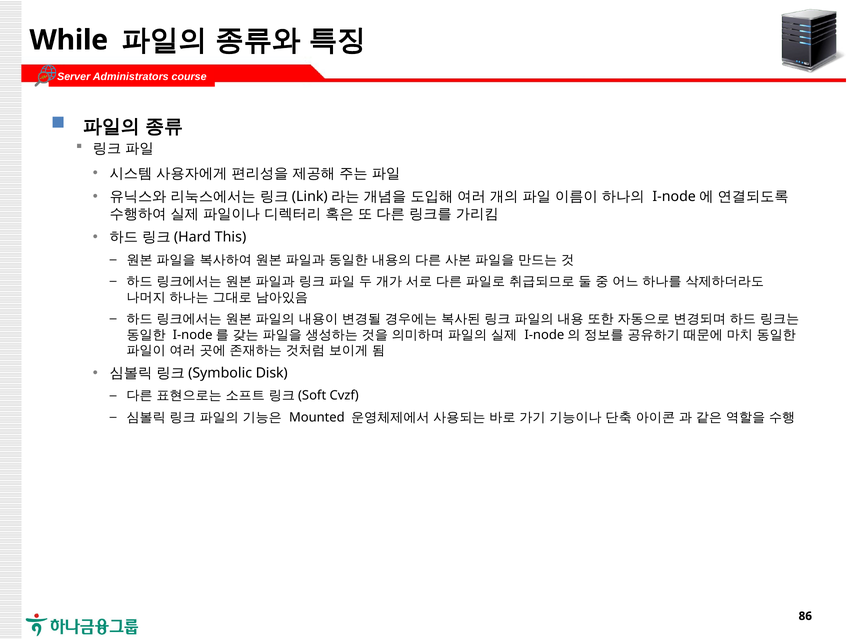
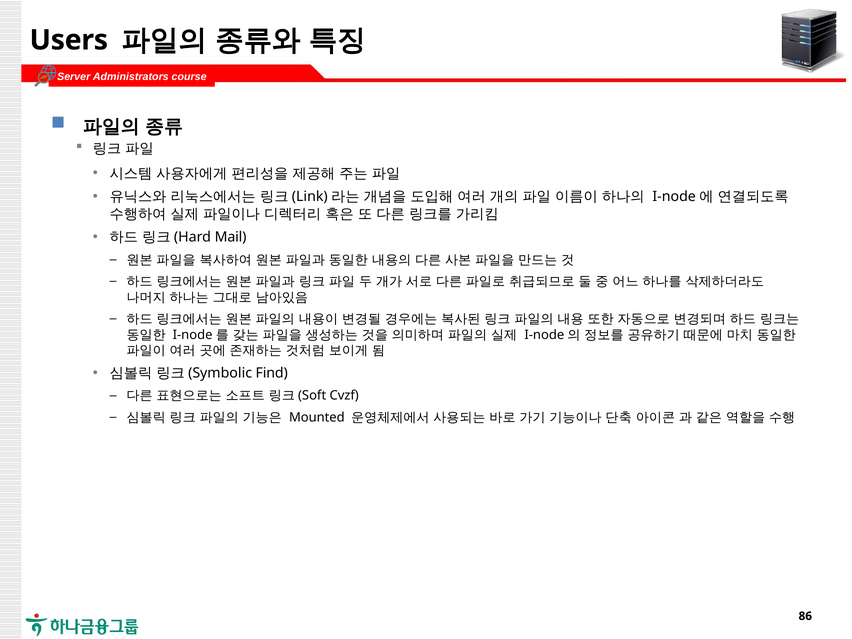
While: While -> Users (69, 40)
This: This -> Mail (231, 237)
Disk: Disk -> Find (272, 373)
